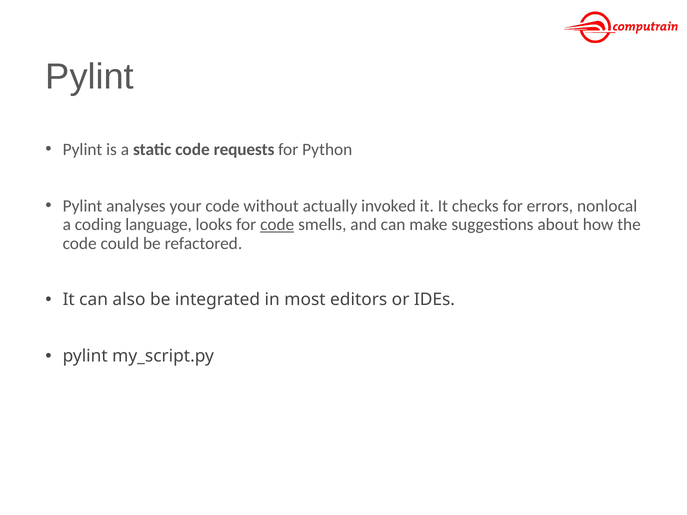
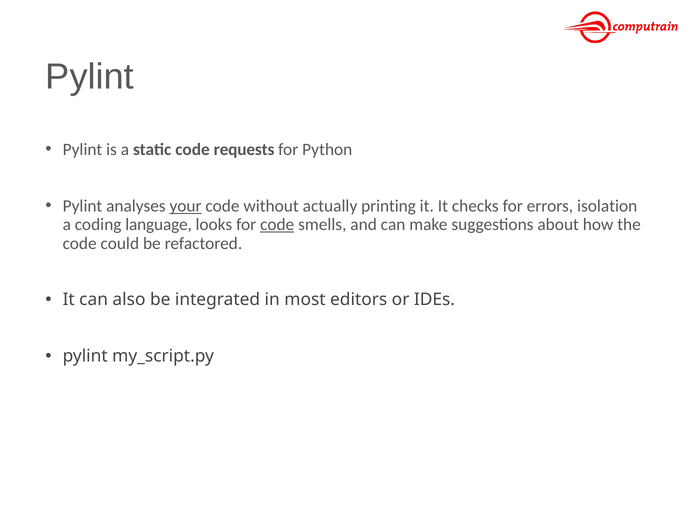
your underline: none -> present (186, 206)
invoked: invoked -> printing (389, 206)
nonlocal: nonlocal -> isolation (607, 206)
